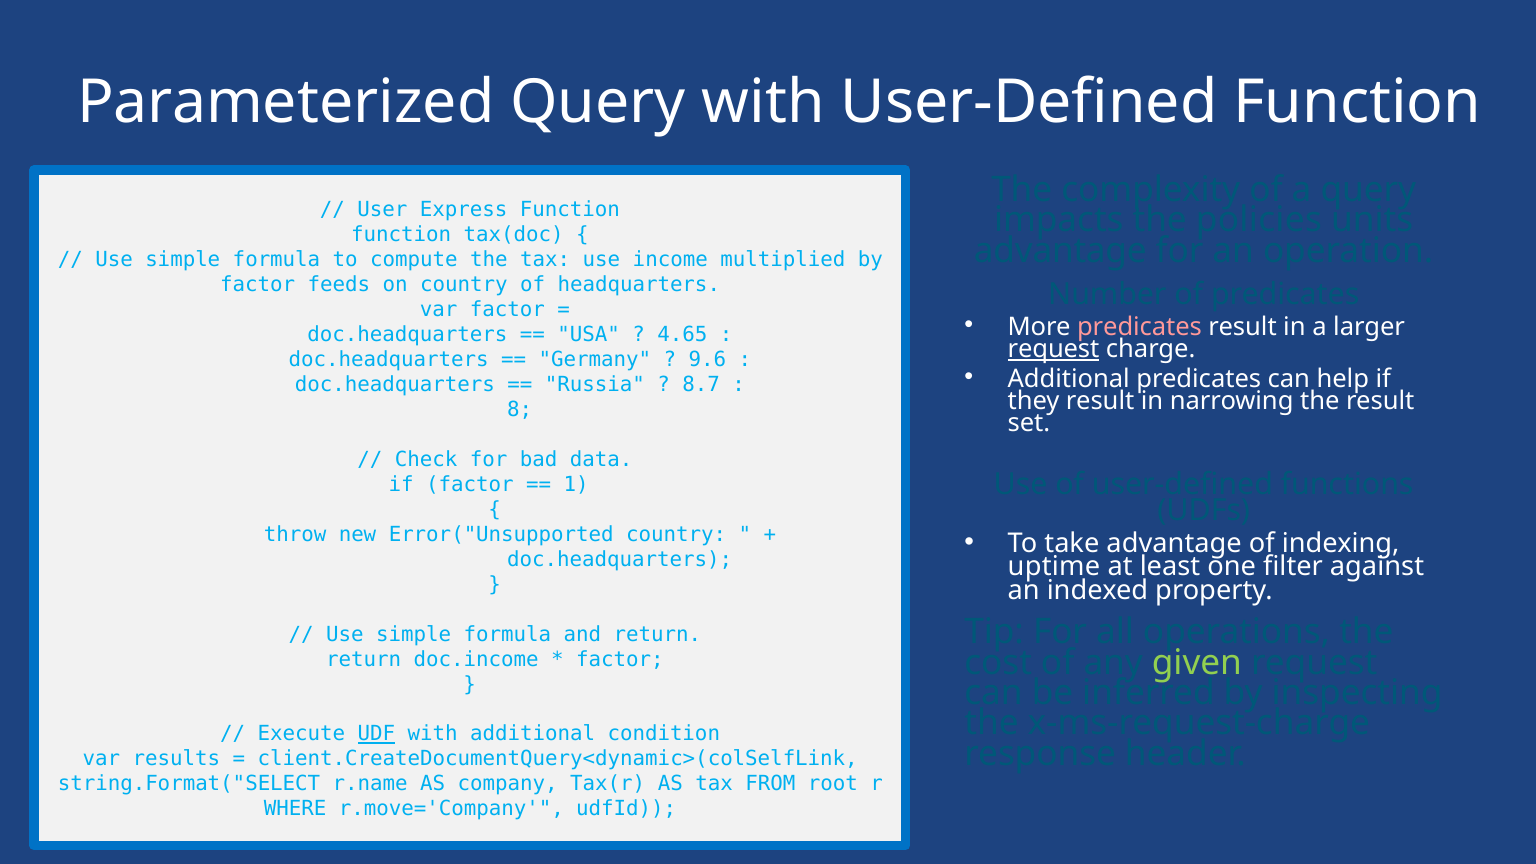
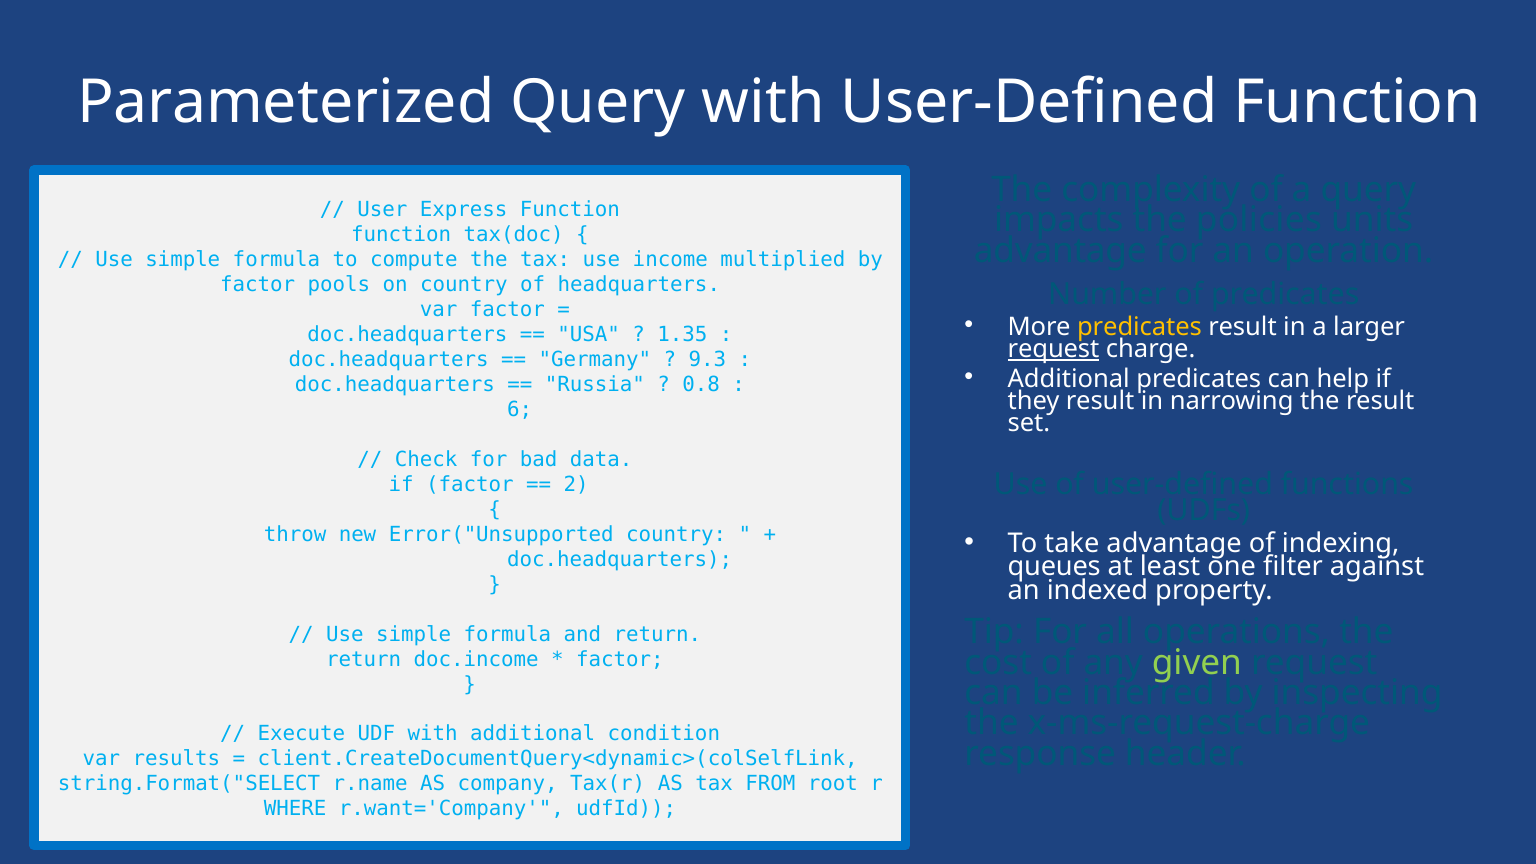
feeds: feeds -> pools (339, 284)
predicates colour: pink -> yellow (1140, 327)
4.65: 4.65 -> 1.35 (682, 334)
9.6: 9.6 -> 9.3 (707, 359)
8.7: 8.7 -> 0.8 (701, 384)
8: 8 -> 6 (520, 409)
1: 1 -> 2 (576, 484)
uptime: uptime -> queues (1054, 567)
UDF underline: present -> none (376, 734)
r.move='Company: r.move='Company -> r.want='Company (451, 809)
